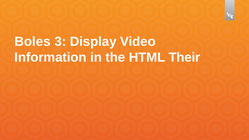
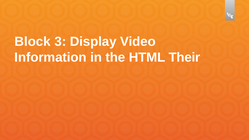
Boles: Boles -> Block (33, 42)
